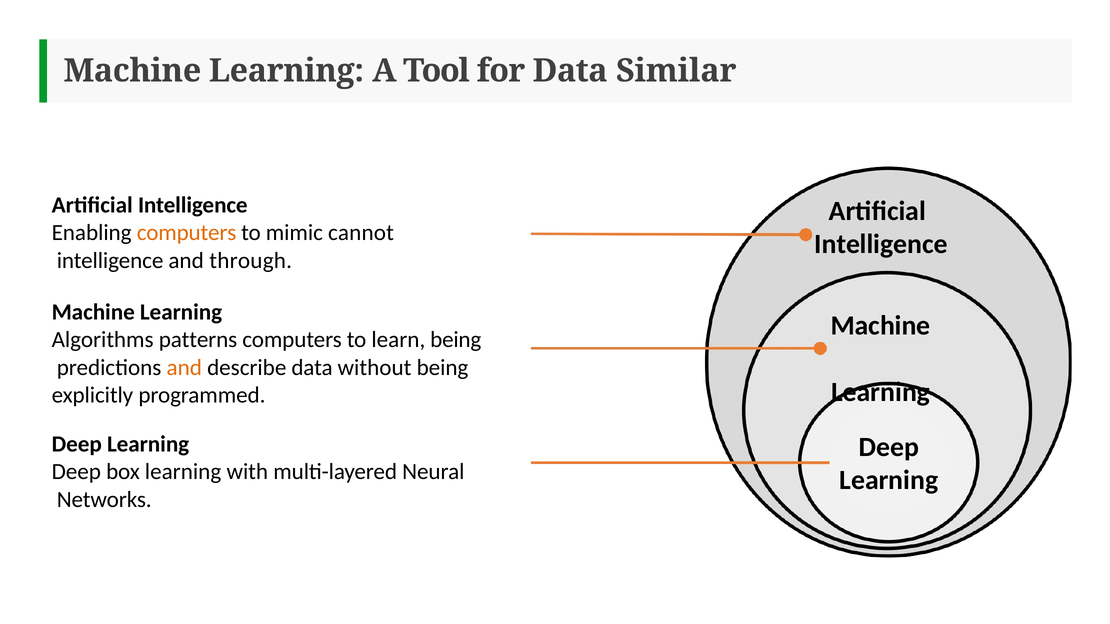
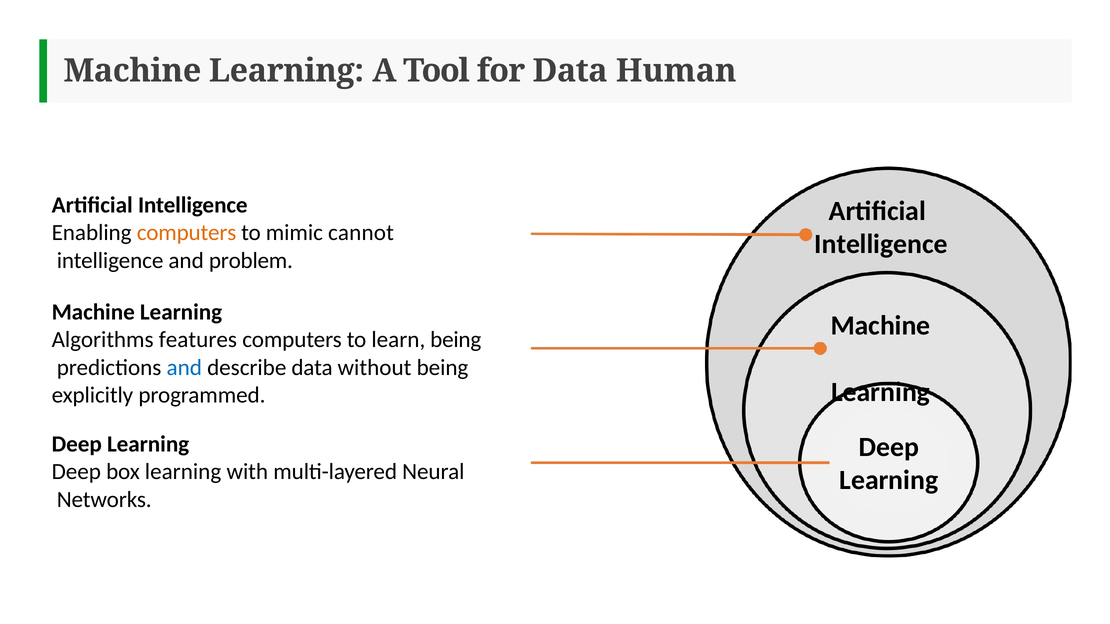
Similar: Similar -> Human (676, 71)
through: through -> problem (251, 261)
patterns: patterns -> features (198, 340)
and colour: orange -> blue (184, 368)
